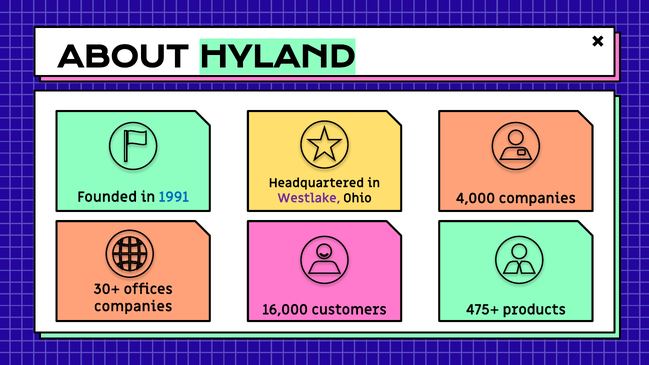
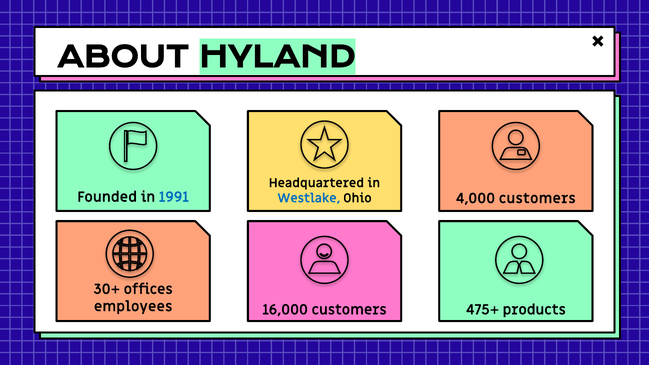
Westlake colour: purple -> blue (309, 198)
4,000 companies: companies -> customers (537, 198)
companies: companies -> employees (133, 307)
